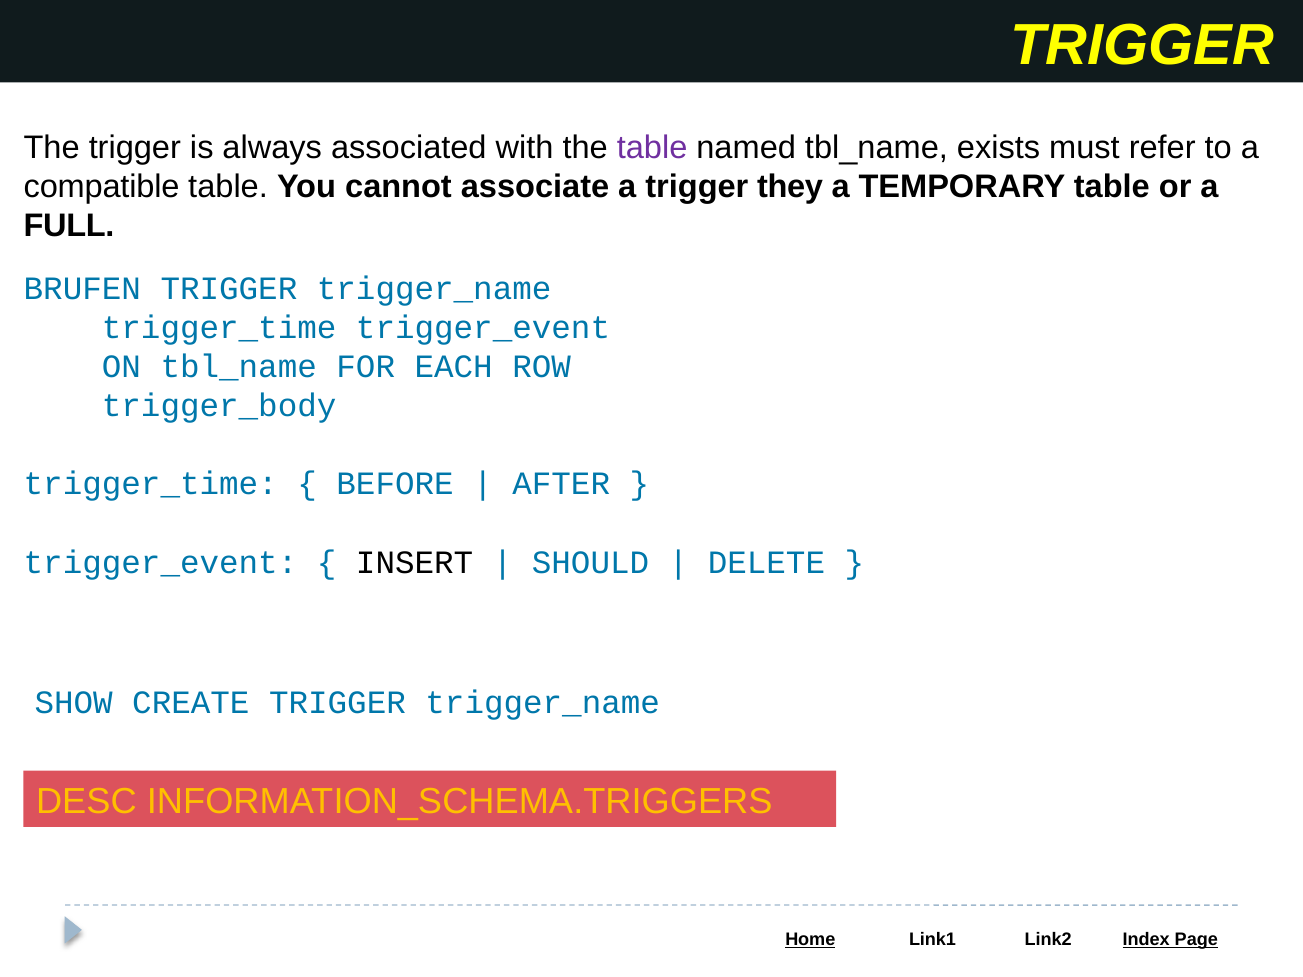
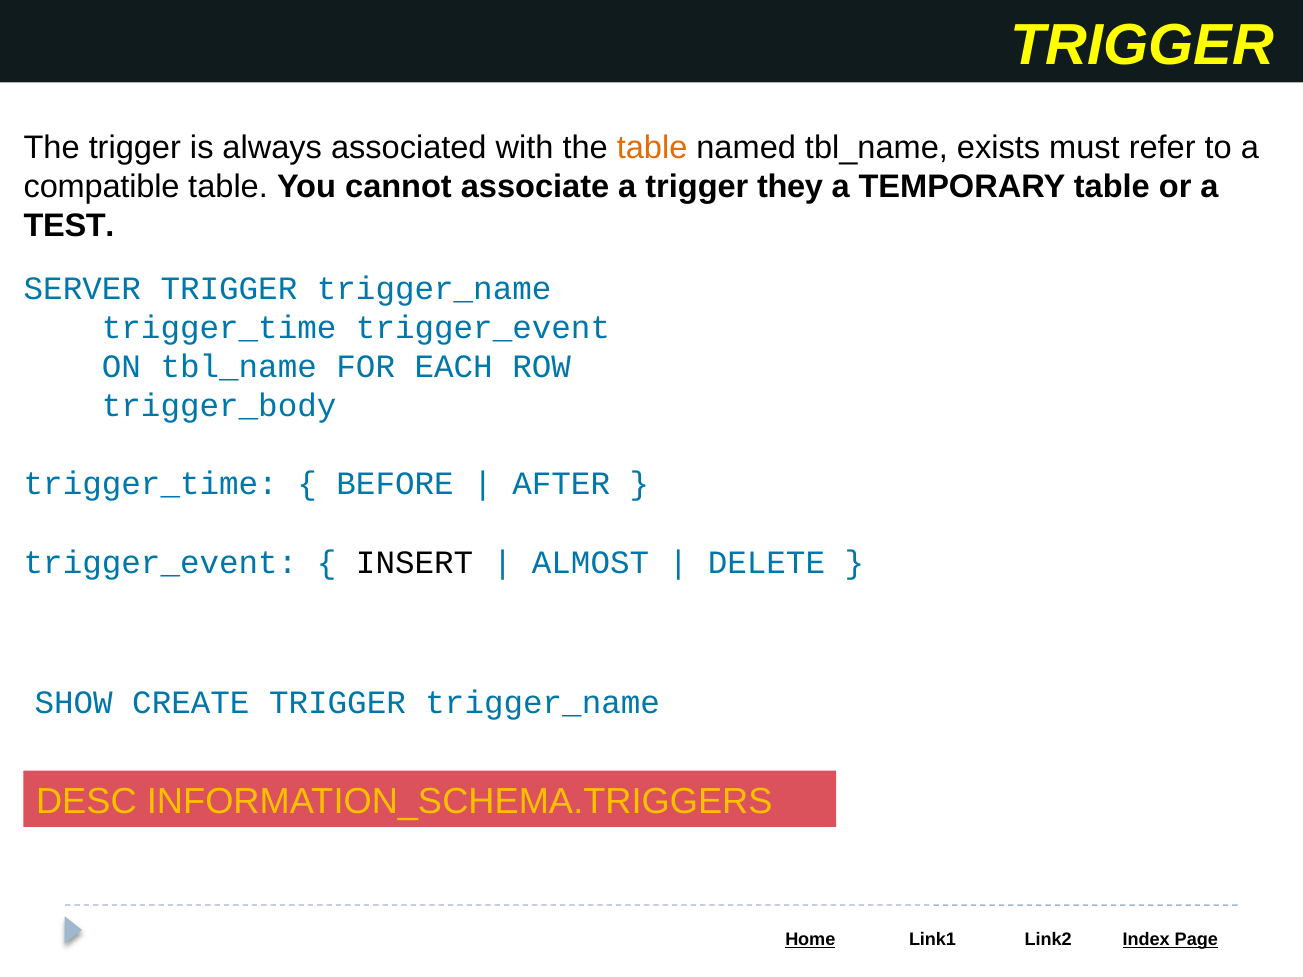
table colour: purple -> orange (652, 148)
FULL: FULL -> TEST (69, 226)
BRUFEN: BRUFEN -> SERVER (82, 289)
SHOULD: SHOULD -> ALMOST (591, 562)
